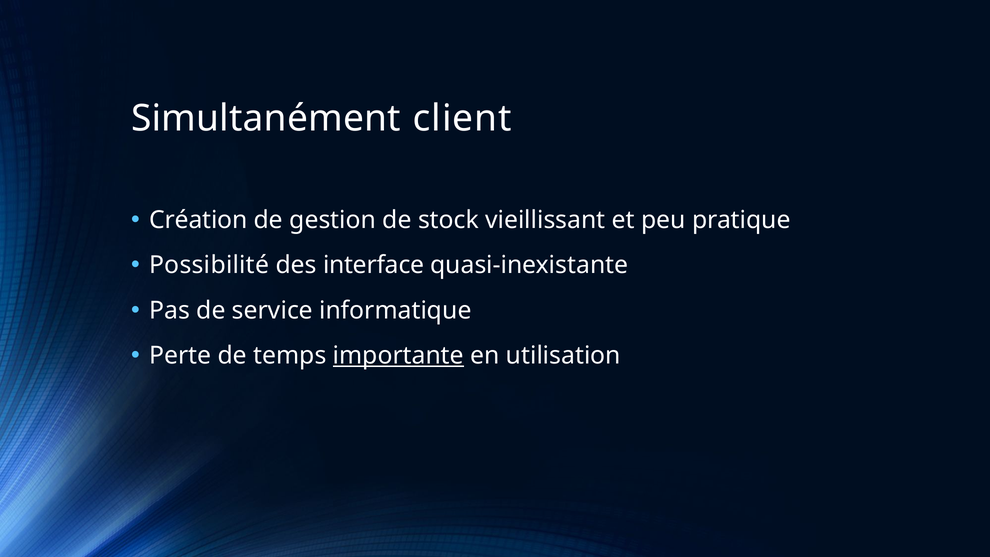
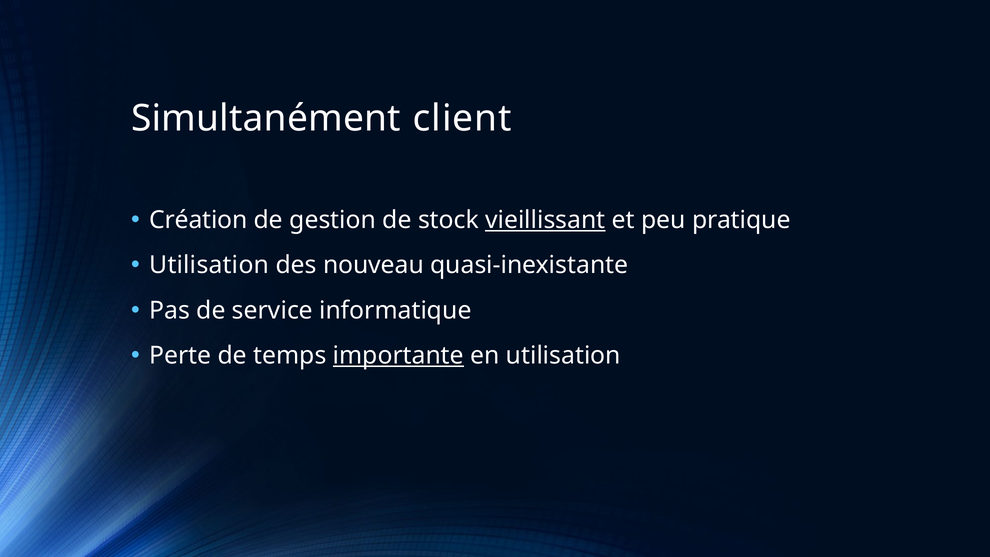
vieillissant underline: none -> present (545, 220)
Possibilité: Possibilité -> Utilisation (209, 265)
interface: interface -> nouveau (374, 265)
